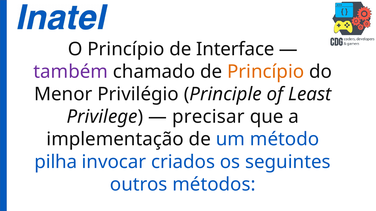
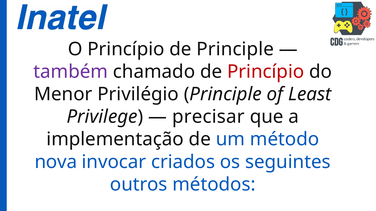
de Interface: Interface -> Principle (235, 49)
Princípio colour: orange -> red (266, 72)
pilha: pilha -> nova (56, 162)
